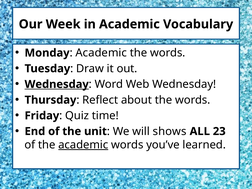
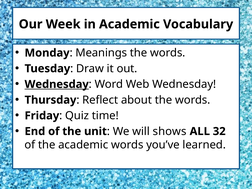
Academic: Academic -> Meanings (101, 53)
23: 23 -> 32 (219, 131)
academic underline: present -> none (83, 145)
